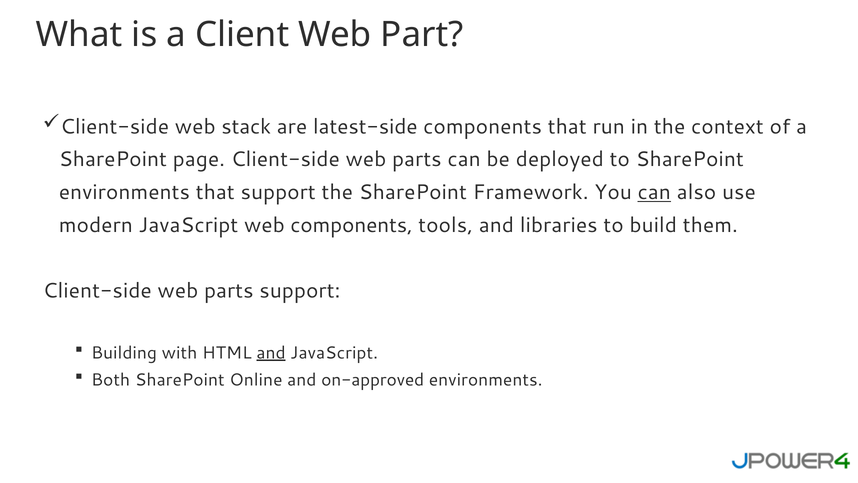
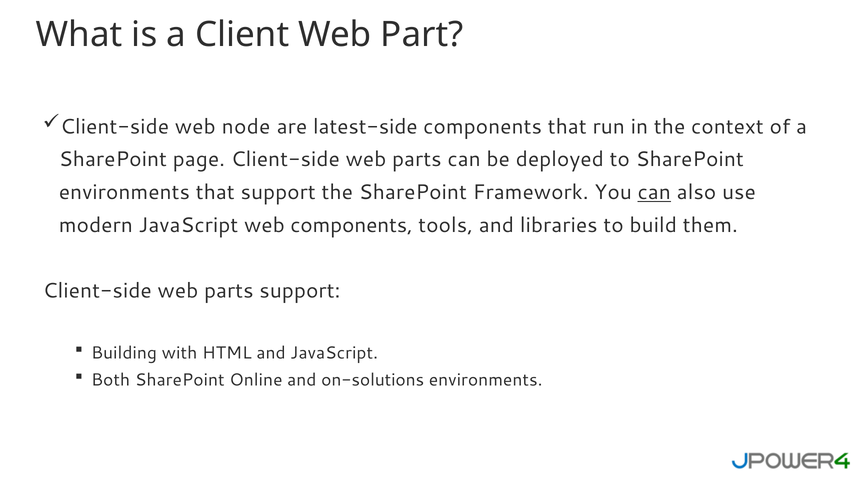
stack: stack -> node (246, 127)
and underline: present -> none (271, 352)
on-approved: on-approved -> on-solutions (373, 380)
